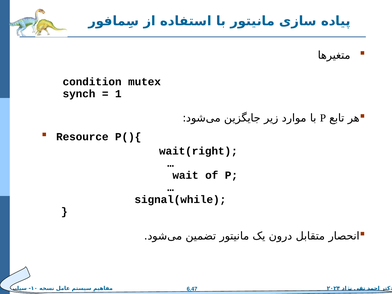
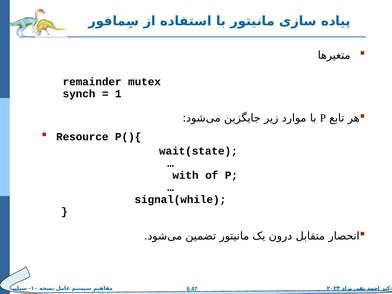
condition: condition -> remainder (92, 82)
wait(right: wait(right -> wait(state (198, 151)
wait: wait -> with (186, 175)
